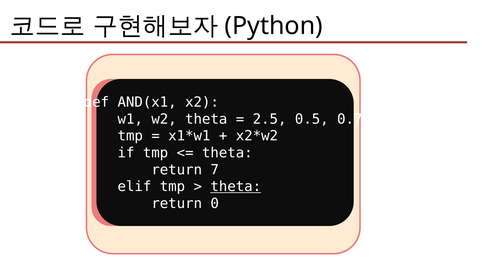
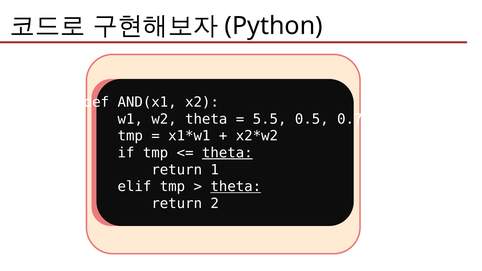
2.5: 2.5 -> 5.5 (270, 119)
theta underline: none -> present (227, 153)
7: 7 -> 1 (215, 170)
0: 0 -> 2 (215, 204)
